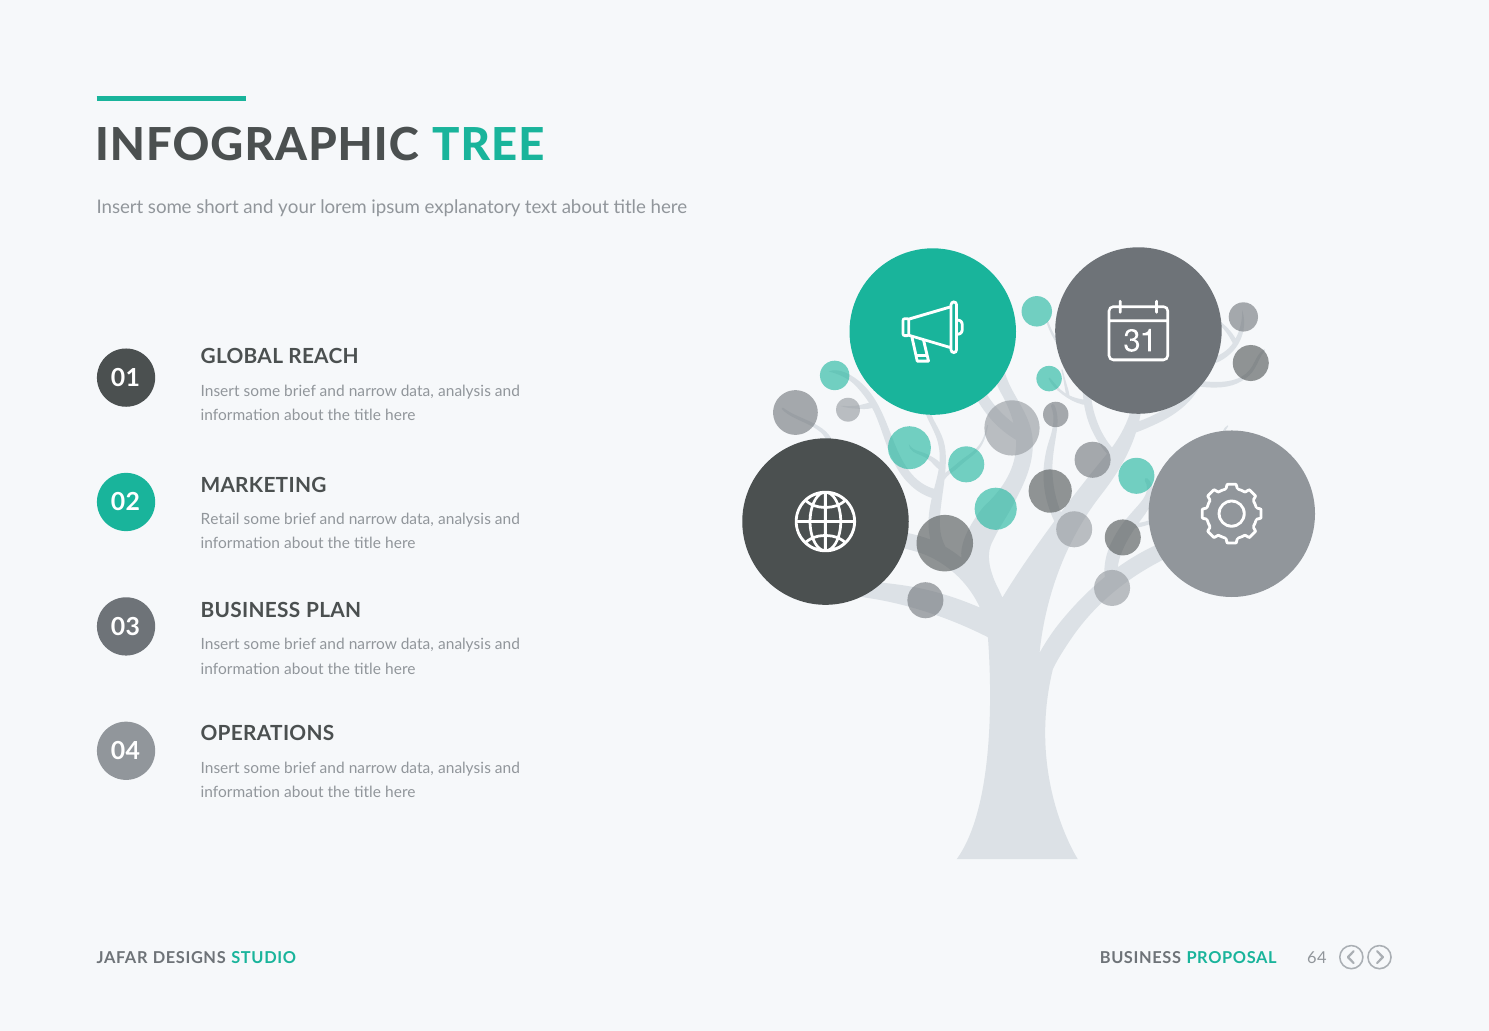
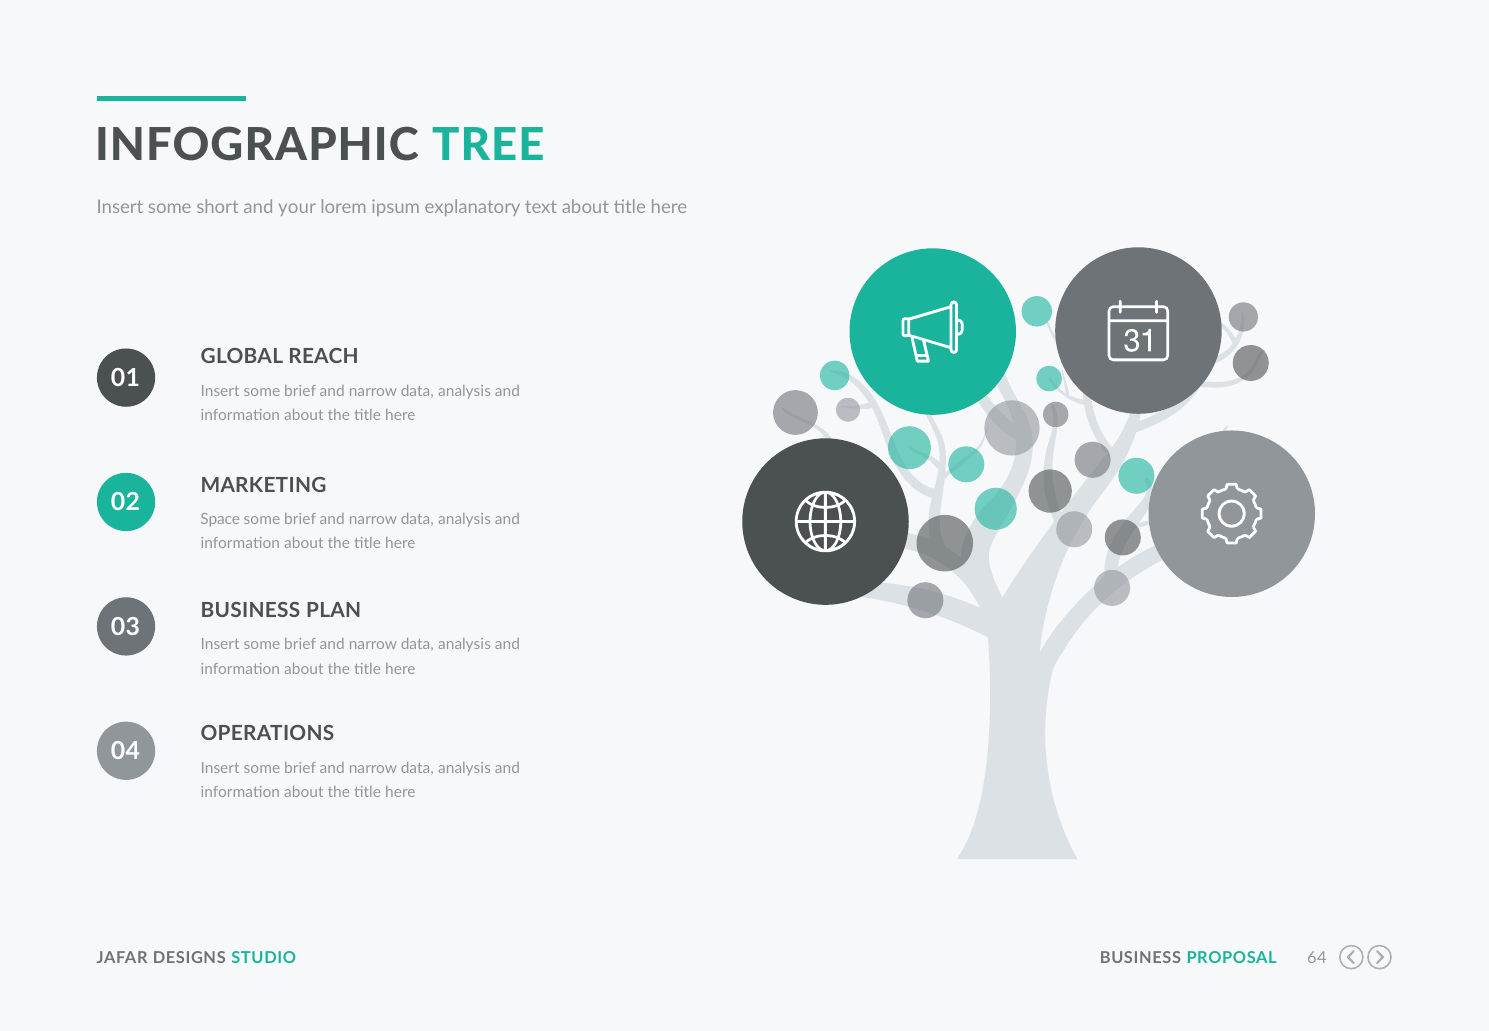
Retail: Retail -> Space (220, 520)
